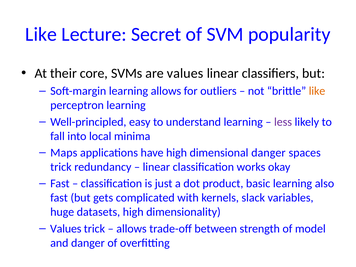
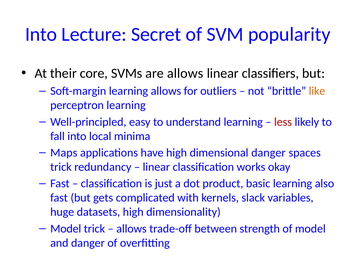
Like: Like -> Into (41, 34)
are values: values -> allows (185, 73)
less colour: purple -> red (283, 122)
Values: Values -> Model (66, 229)
